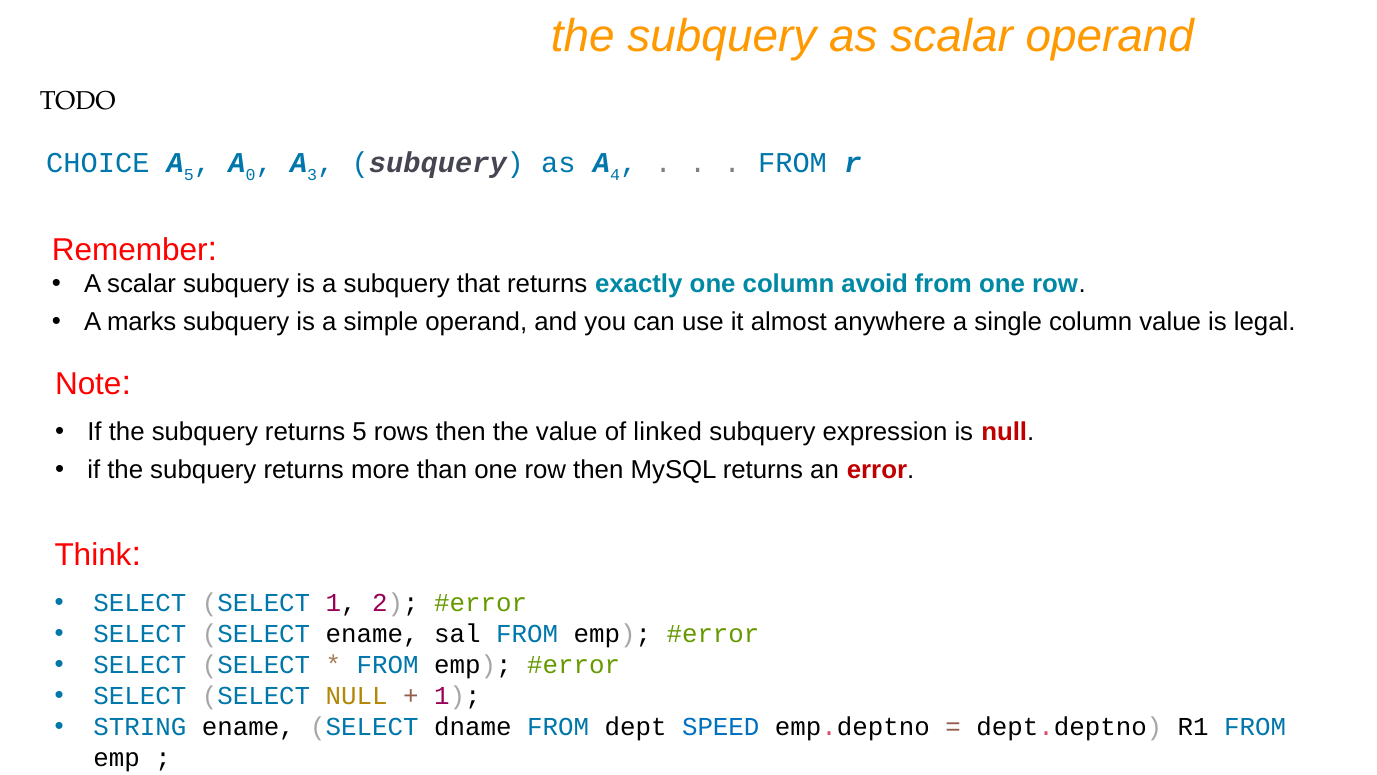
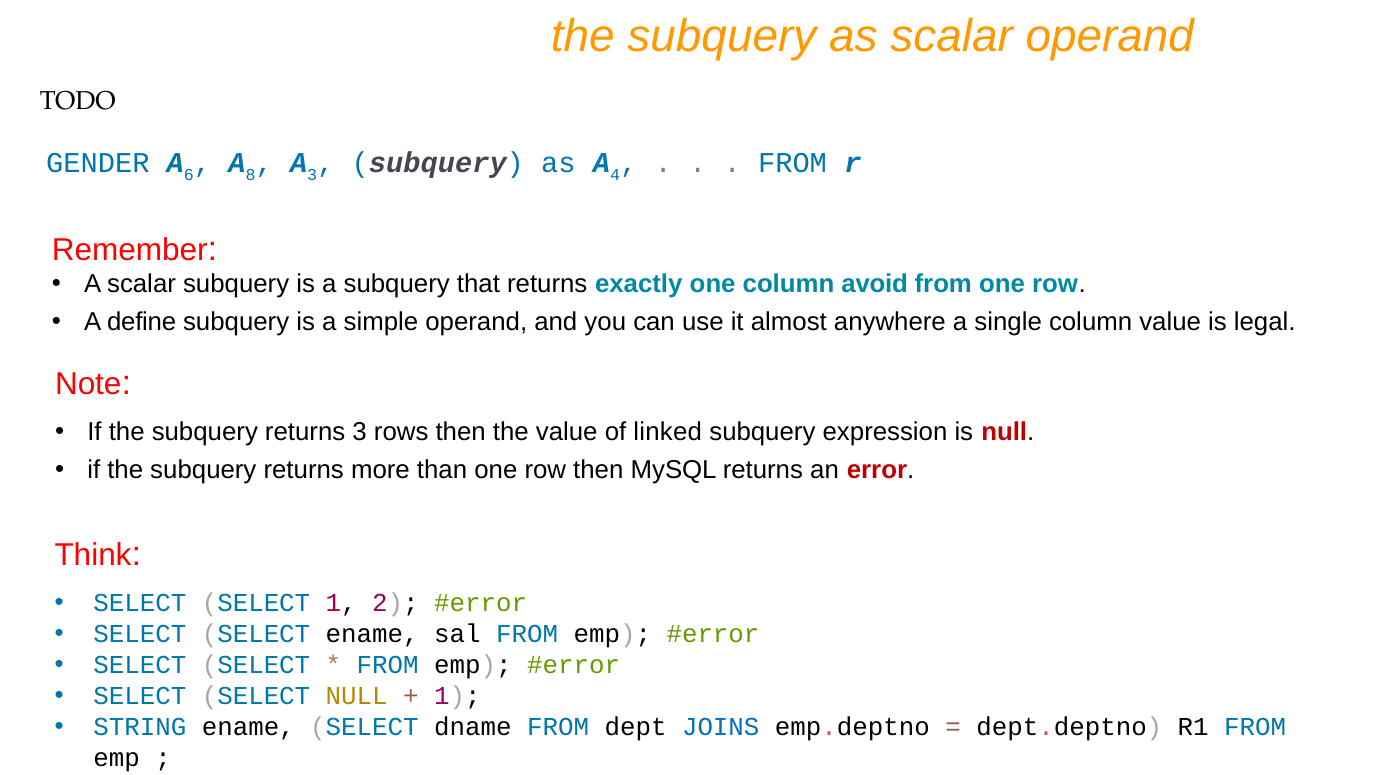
CHOICE: CHOICE -> GENDER (98, 163)
A 5: 5 -> 6 (189, 175)
0: 0 -> 8 (251, 175)
marks: marks -> define (142, 322)
returns 5: 5 -> 3 (360, 432)
SPEED: SPEED -> JOINS (721, 727)
